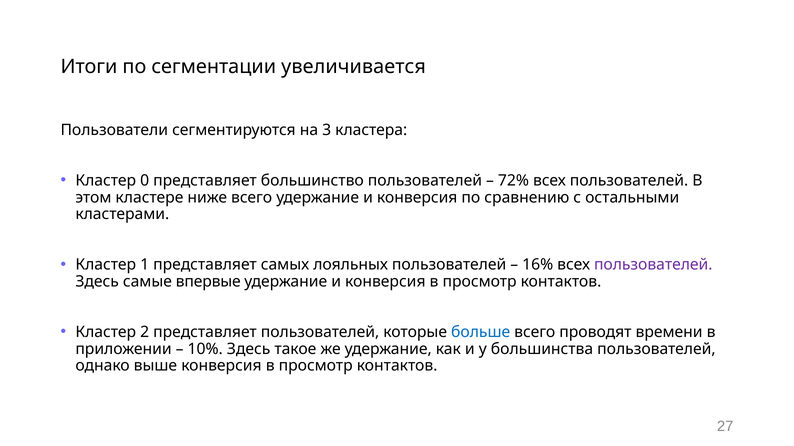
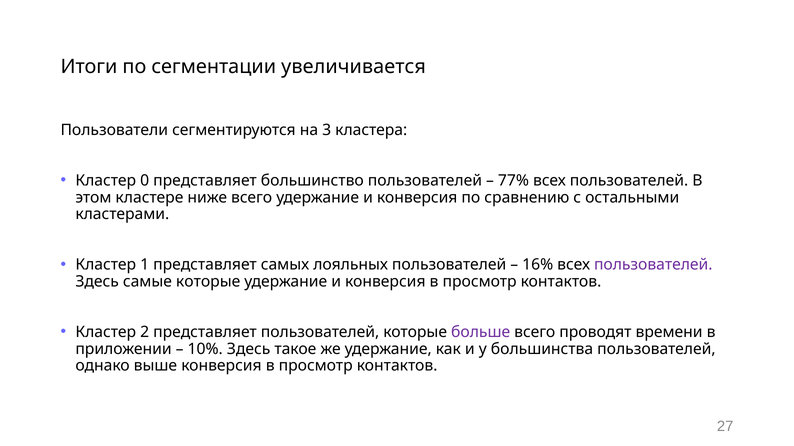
72%: 72% -> 77% (513, 181)
самые впервые: впервые -> которые (208, 282)
больше colour: blue -> purple (481, 332)
